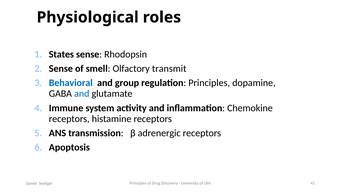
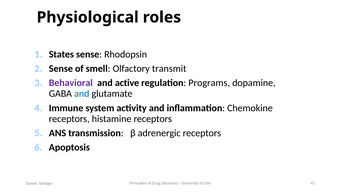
Behavioral colour: blue -> purple (71, 83)
group: group -> active (127, 83)
regulation Principles: Principles -> Programs (209, 83)
